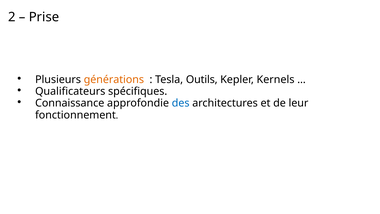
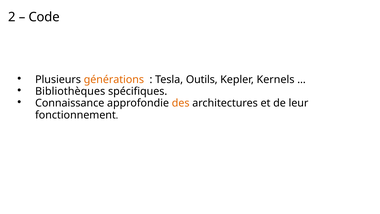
Prise: Prise -> Code (44, 17)
Qualificateurs: Qualificateurs -> Bibliothèques (70, 91)
des colour: blue -> orange (181, 103)
